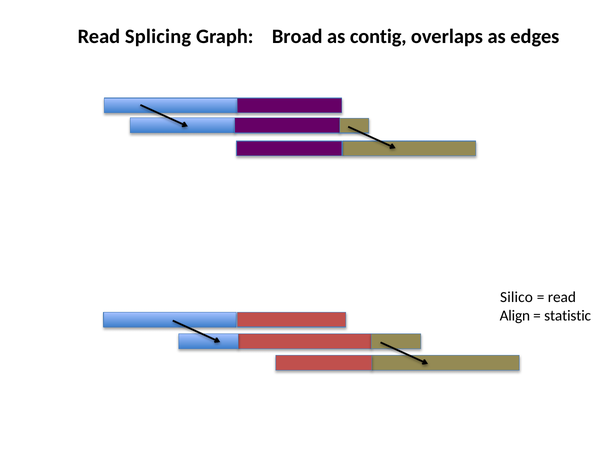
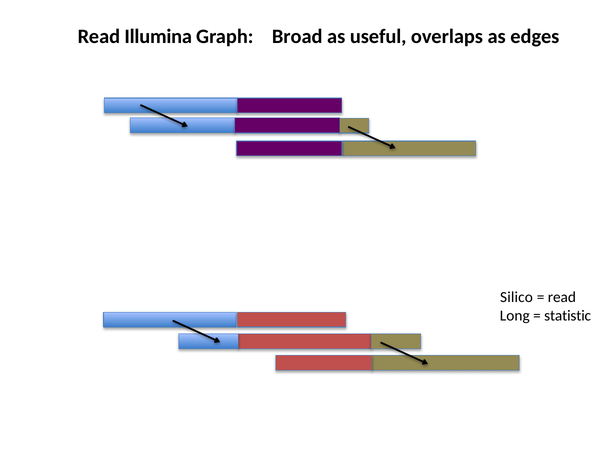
Splicing: Splicing -> Illumina (158, 37)
contig: contig -> useful (378, 37)
Align: Align -> Long (515, 315)
